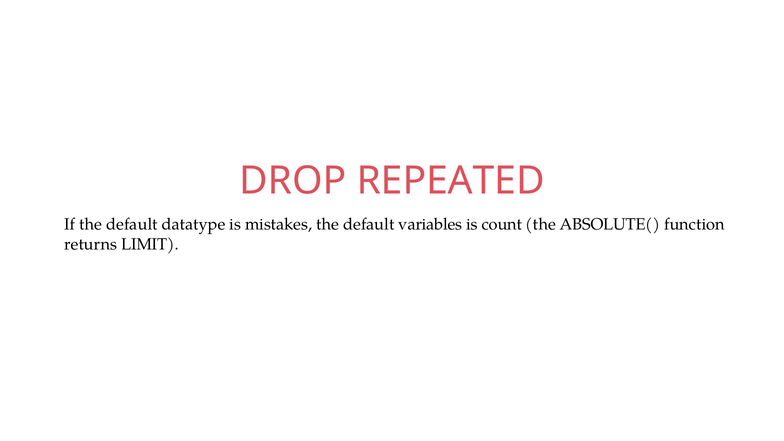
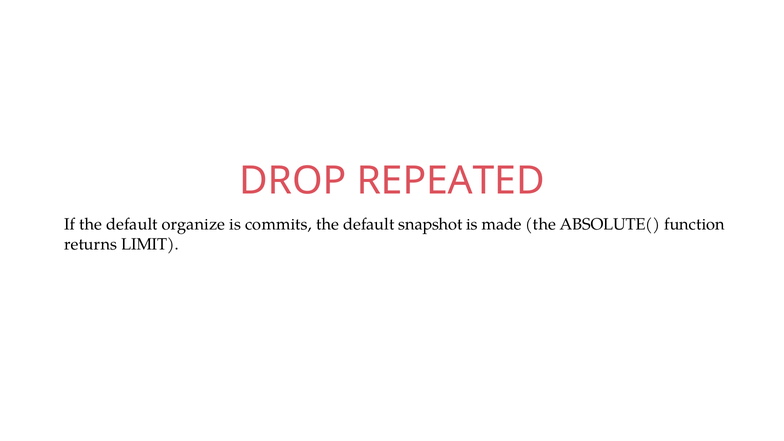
datatype: datatype -> organize (193, 225)
mistakes: mistakes -> commits (279, 225)
variables: variables -> snapshot (430, 225)
count: count -> made (502, 225)
